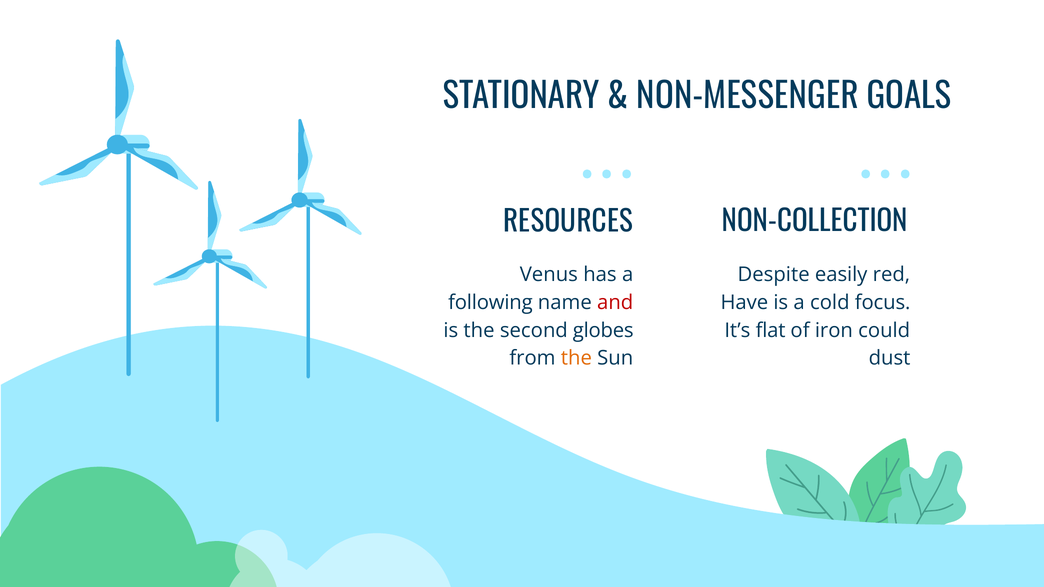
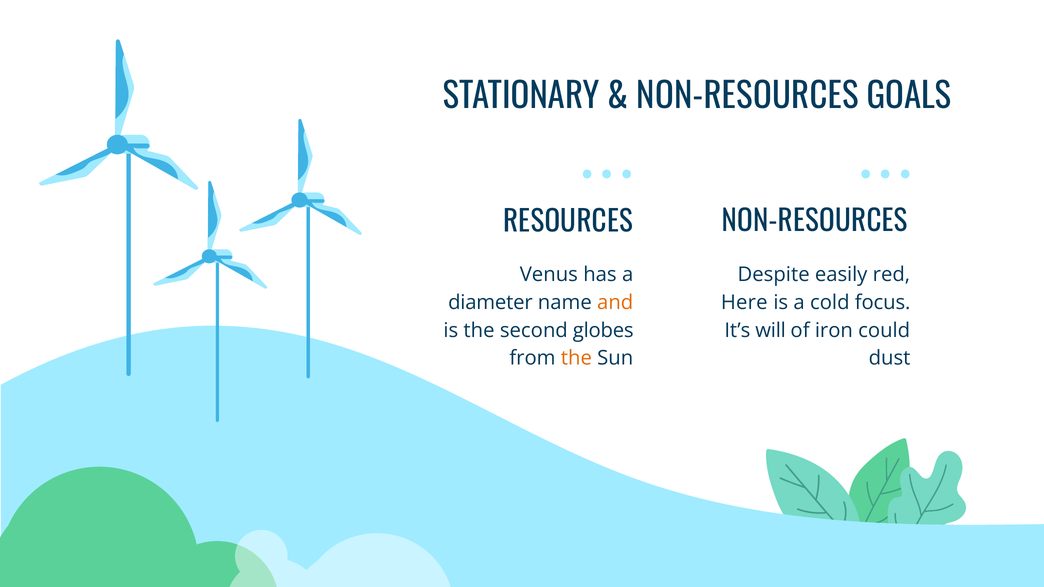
NON-MESSENGER: NON-MESSENGER -> NON-RESOURCES (748, 97)
NON-COLLECTION: NON-COLLECTION -> NON-RESOURCES (815, 222)
following: following -> diameter (490, 302)
and colour: red -> orange (615, 302)
Have: Have -> Here (744, 302)
flat: flat -> will (771, 330)
